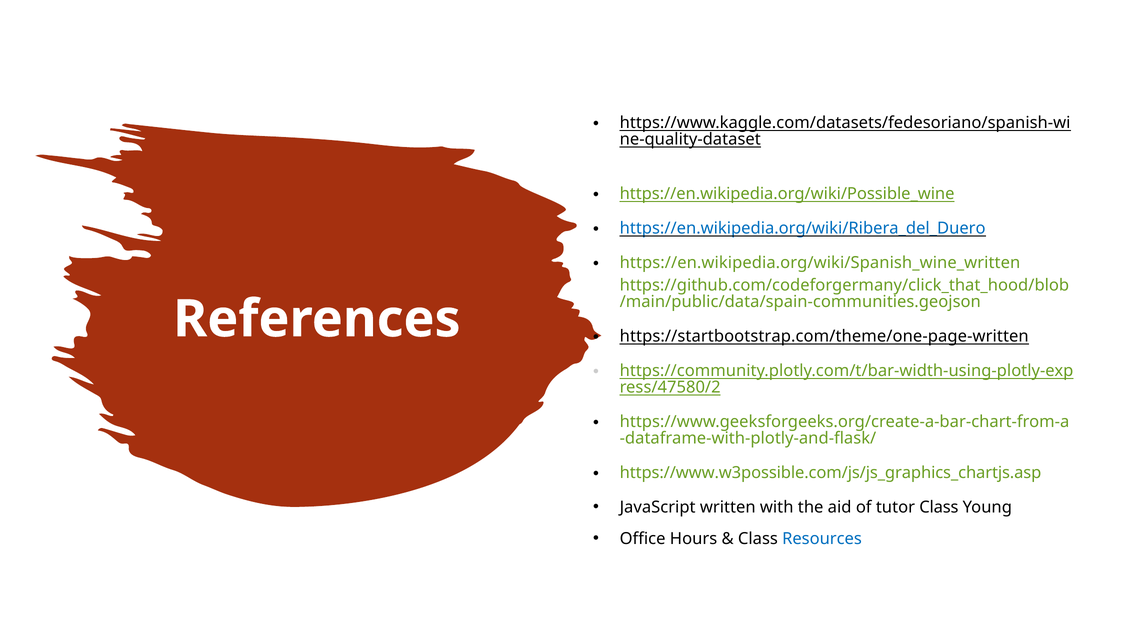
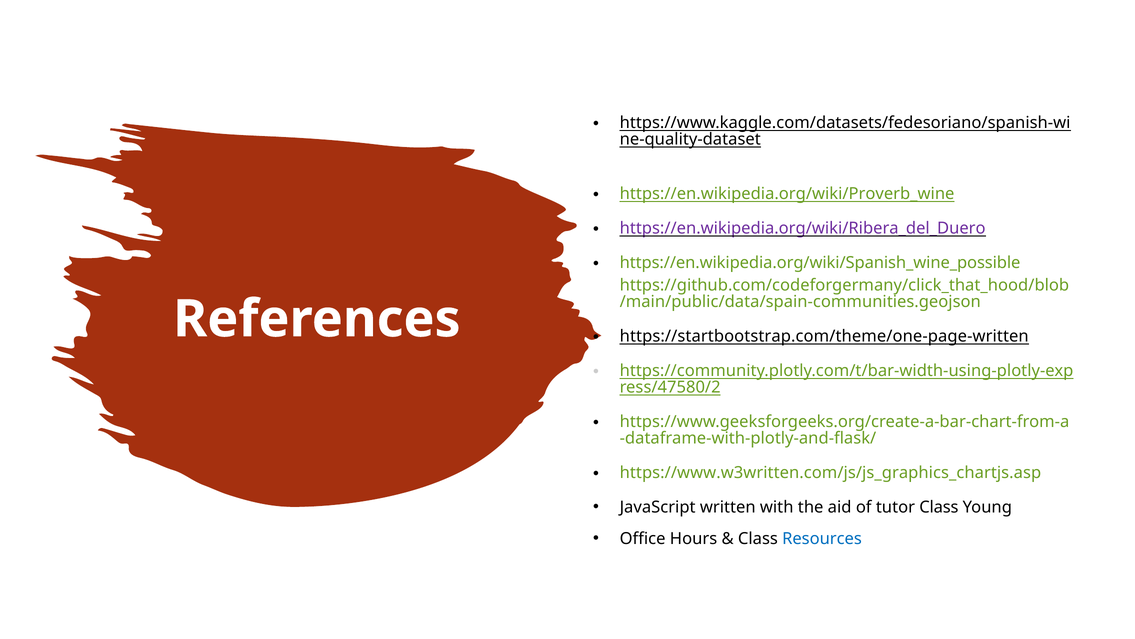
https://en.wikipedia.org/wiki/Possible_wine: https://en.wikipedia.org/wiki/Possible_wine -> https://en.wikipedia.org/wiki/Proverb_wine (787, 194)
https://en.wikipedia.org/wiki/Ribera_del_Duero colour: blue -> purple (803, 228)
https://en.wikipedia.org/wiki/Spanish_wine_written: https://en.wikipedia.org/wiki/Spanish_wine_written -> https://en.wikipedia.org/wiki/Spanish_wine_possible (820, 262)
https://www.w3possible.com/js/js_graphics_chartjs.asp: https://www.w3possible.com/js/js_graphics_chartjs.asp -> https://www.w3written.com/js/js_graphics_chartjs.asp (830, 472)
